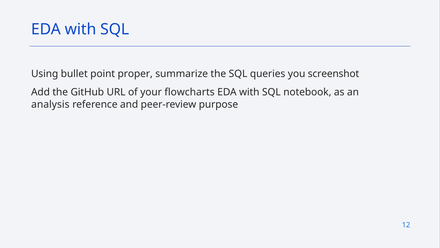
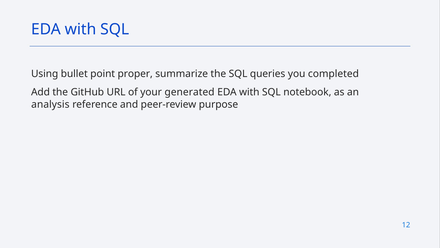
screenshot: screenshot -> completed (333, 74)
flowcharts: flowcharts -> generated (190, 92)
